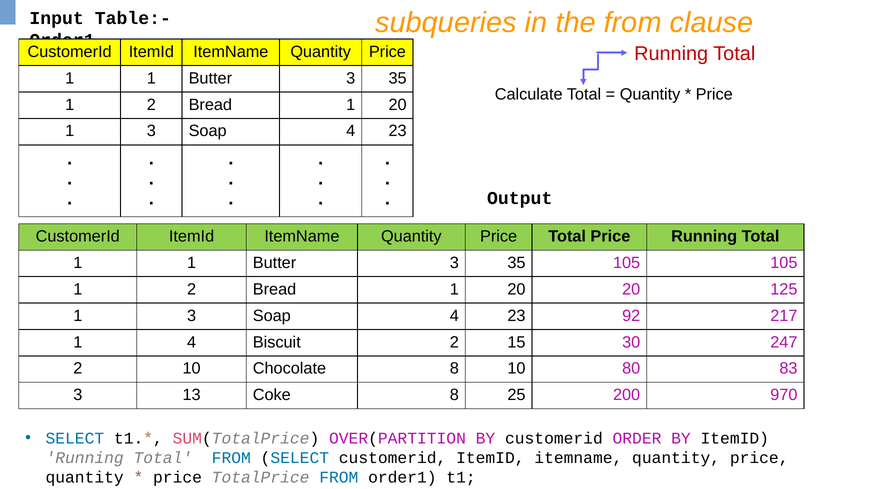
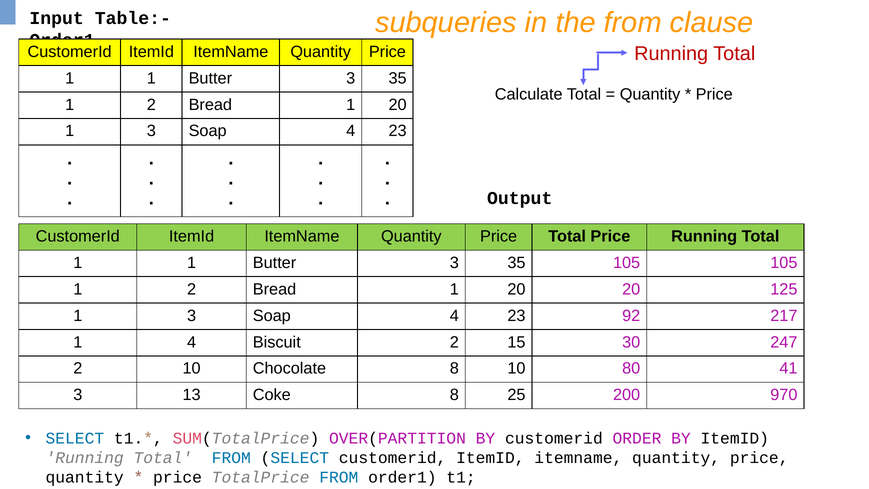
83: 83 -> 41 (788, 368)
